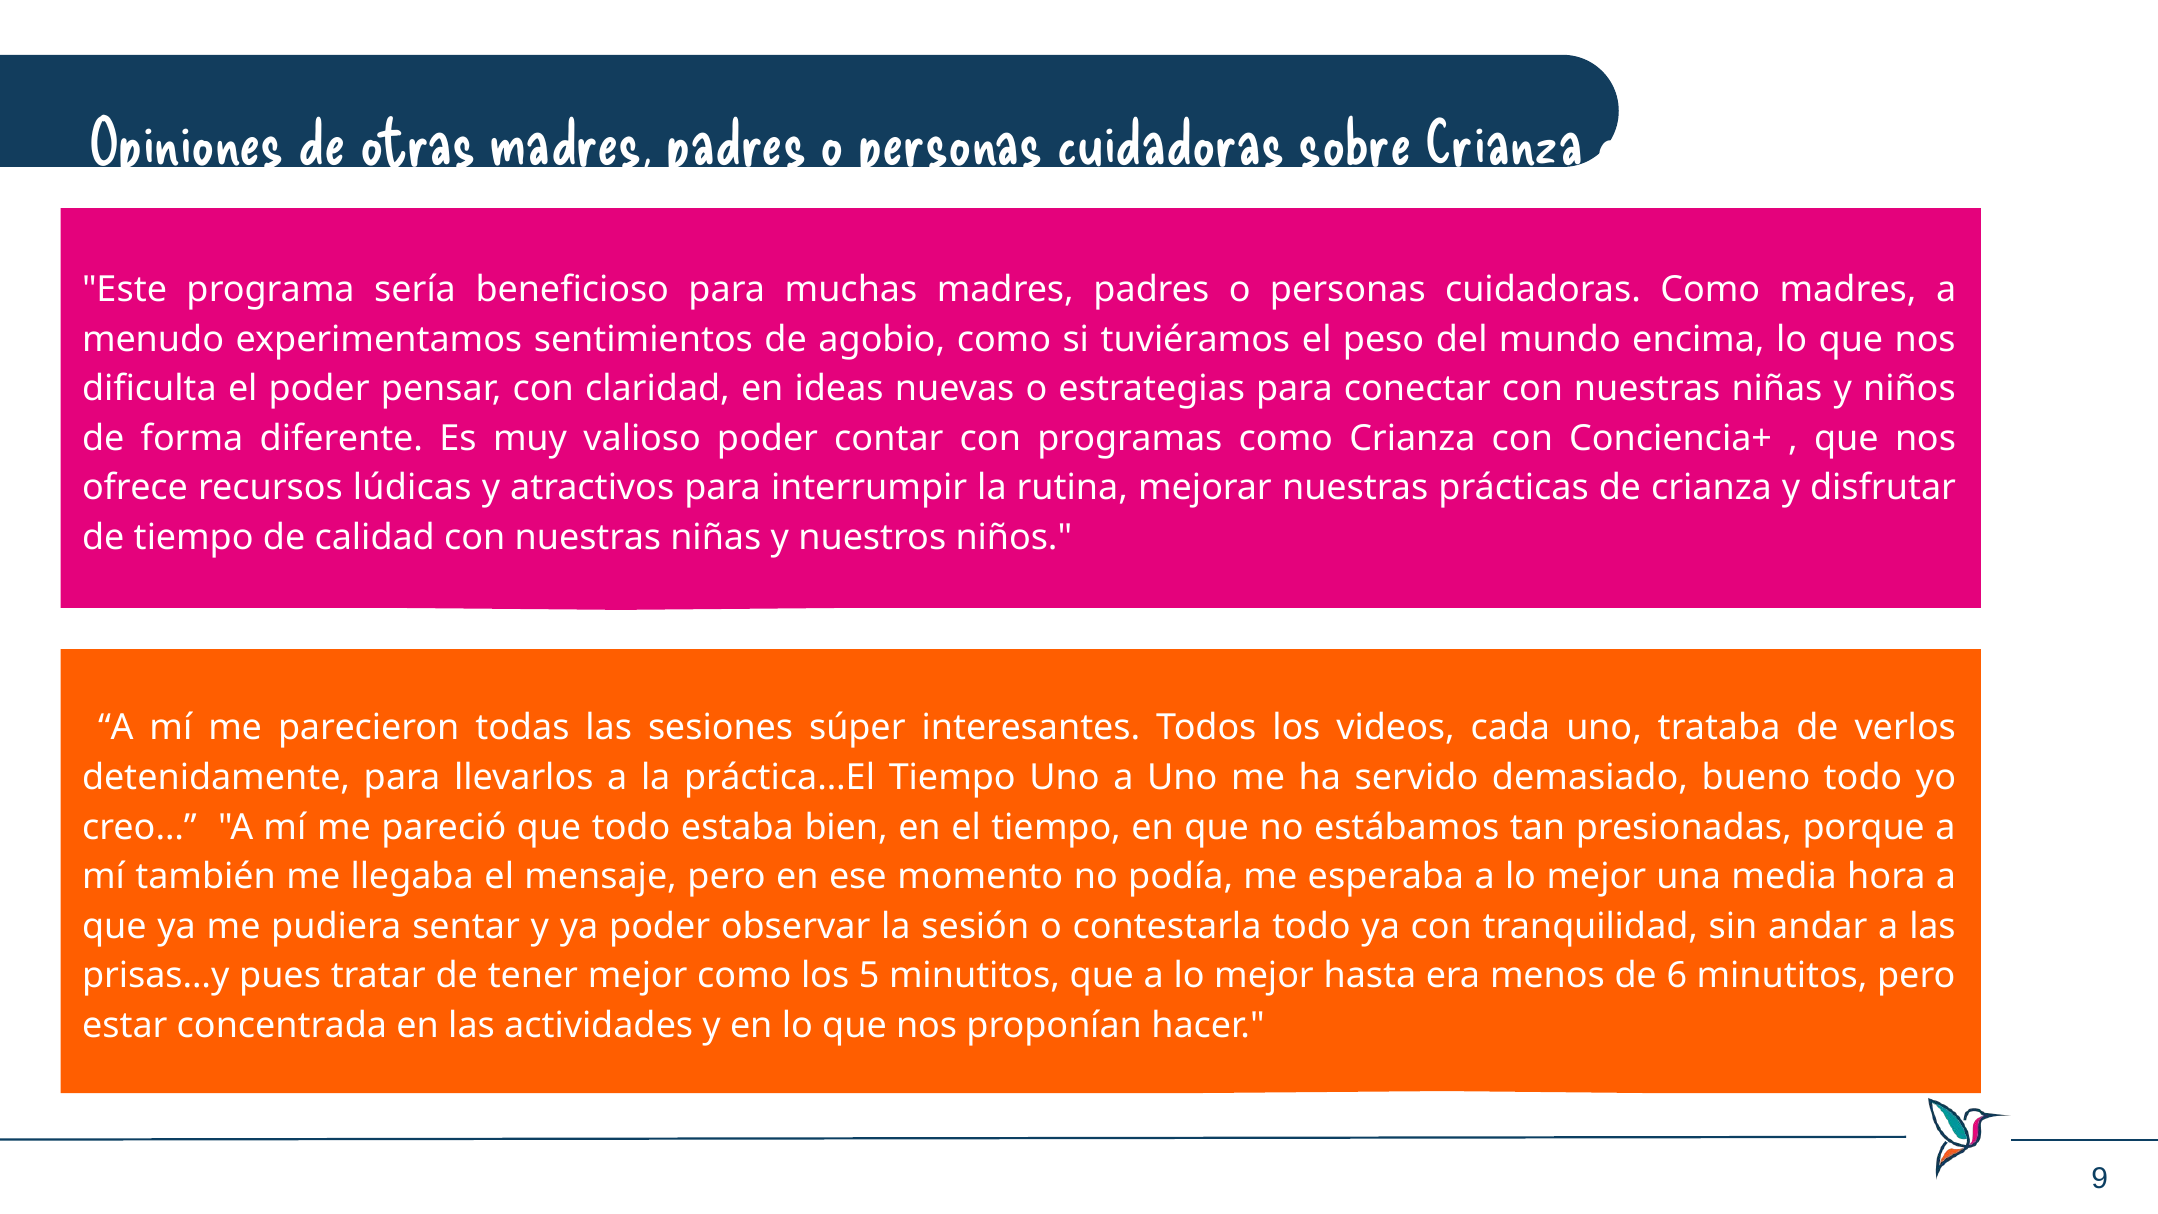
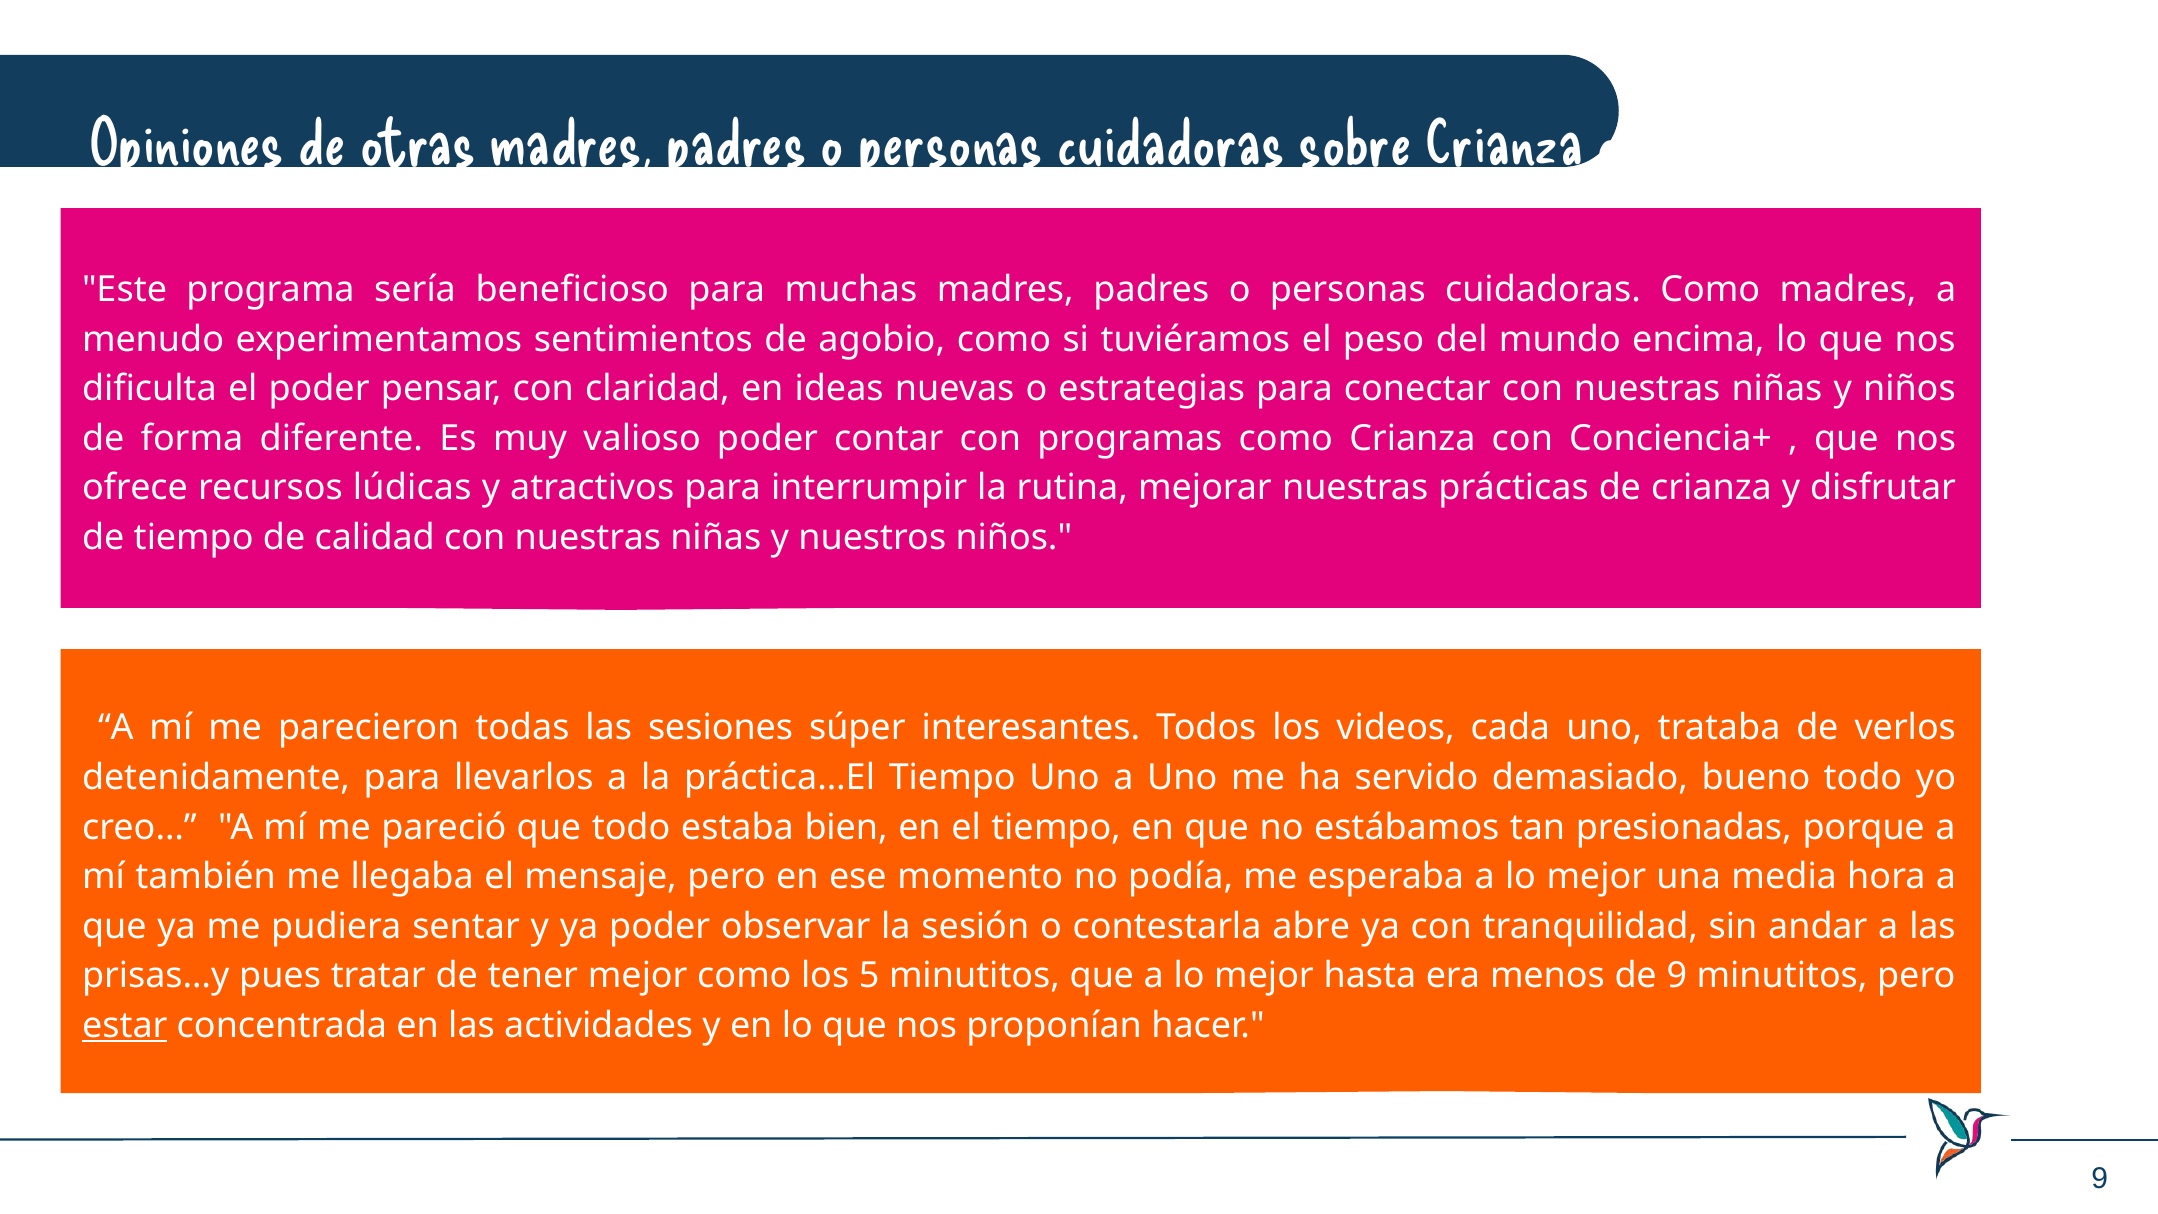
contestarla todo: todo -> abre (1311, 926)
de 6: 6 -> 9 (1677, 976)
estar underline: none -> present (125, 1026)
